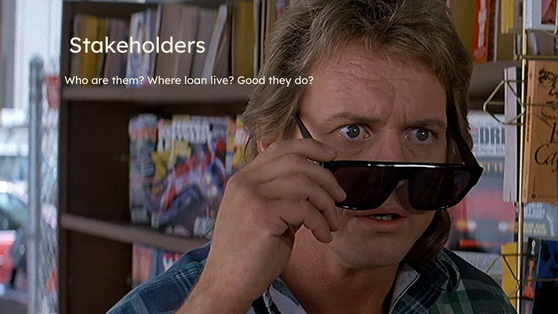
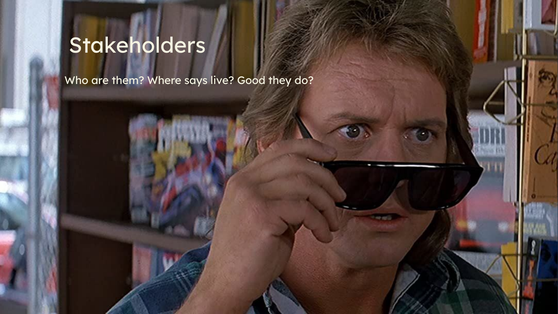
loan: loan -> says (196, 81)
